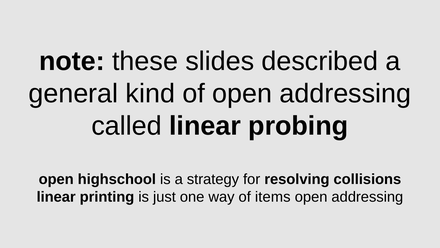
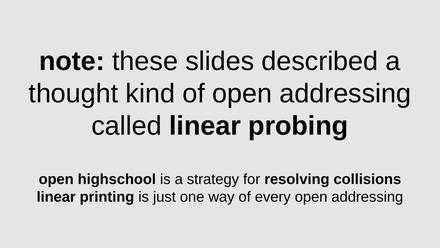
general: general -> thought (73, 93)
items: items -> every (273, 197)
